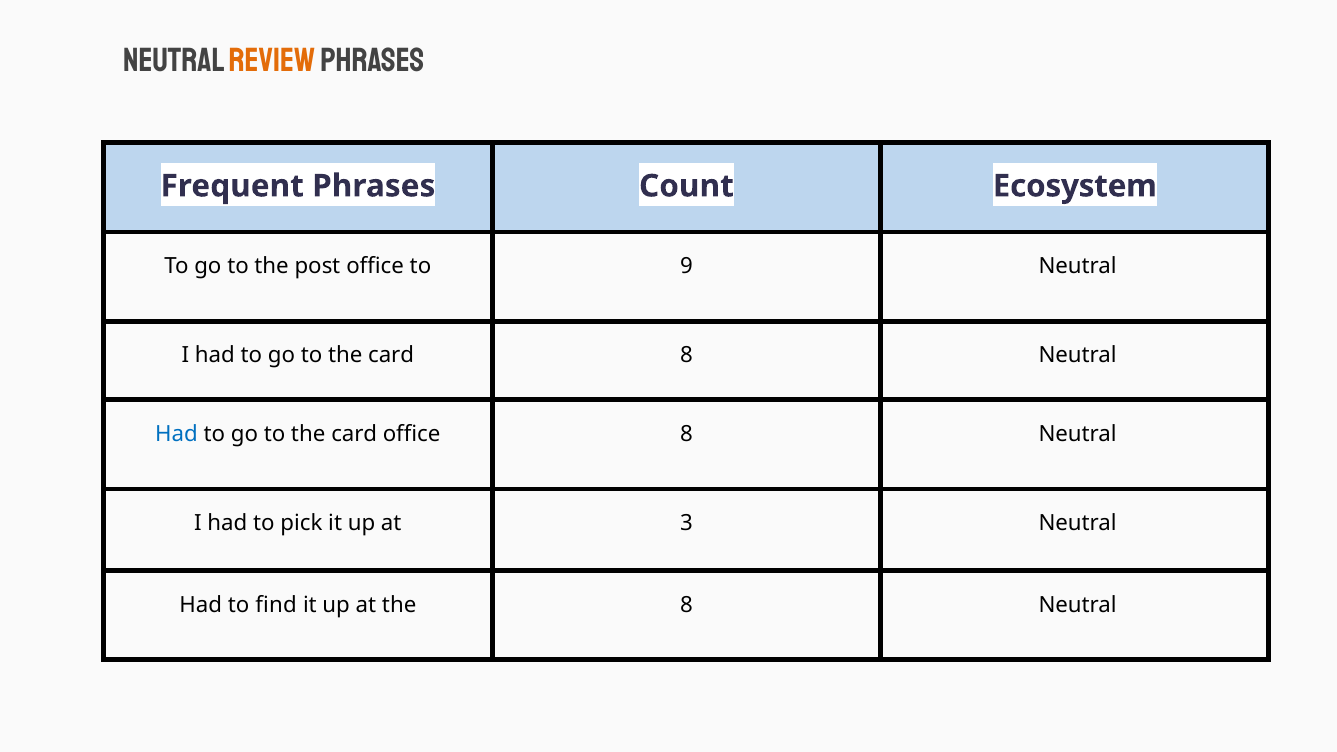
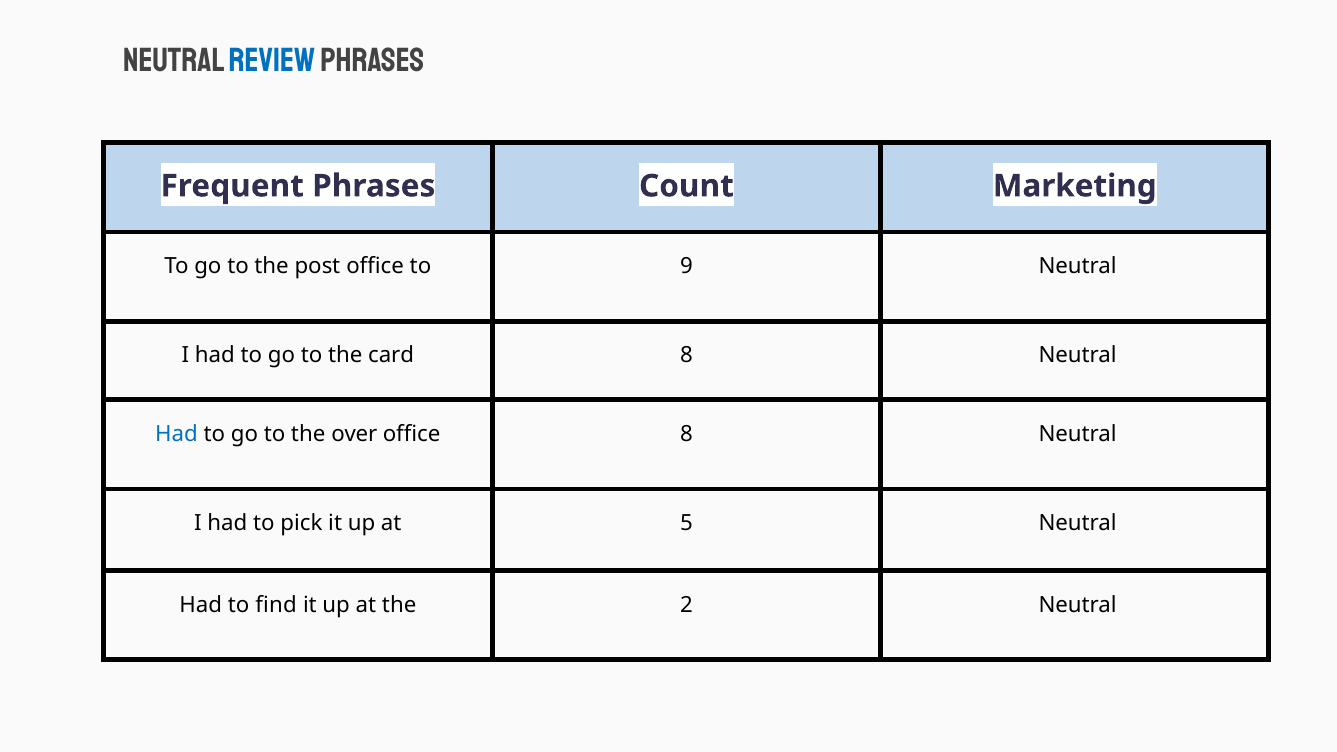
review colour: orange -> blue (272, 60)
Ecosystem: Ecosystem -> Marketing (1075, 186)
card: card -> over (354, 434)
3: 3 -> 5 (686, 523)
the 8: 8 -> 2 (686, 605)
